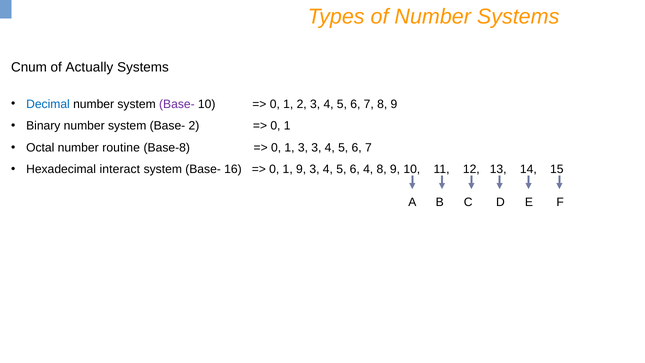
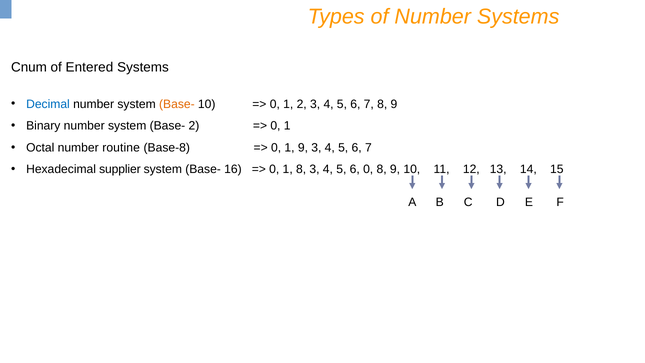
Actually: Actually -> Entered (89, 67)
Base- colour: purple -> orange (177, 104)
1 3: 3 -> 9 (303, 148)
interact: interact -> supplier (120, 169)
1 9: 9 -> 8 (301, 169)
6 4: 4 -> 0 (368, 169)
